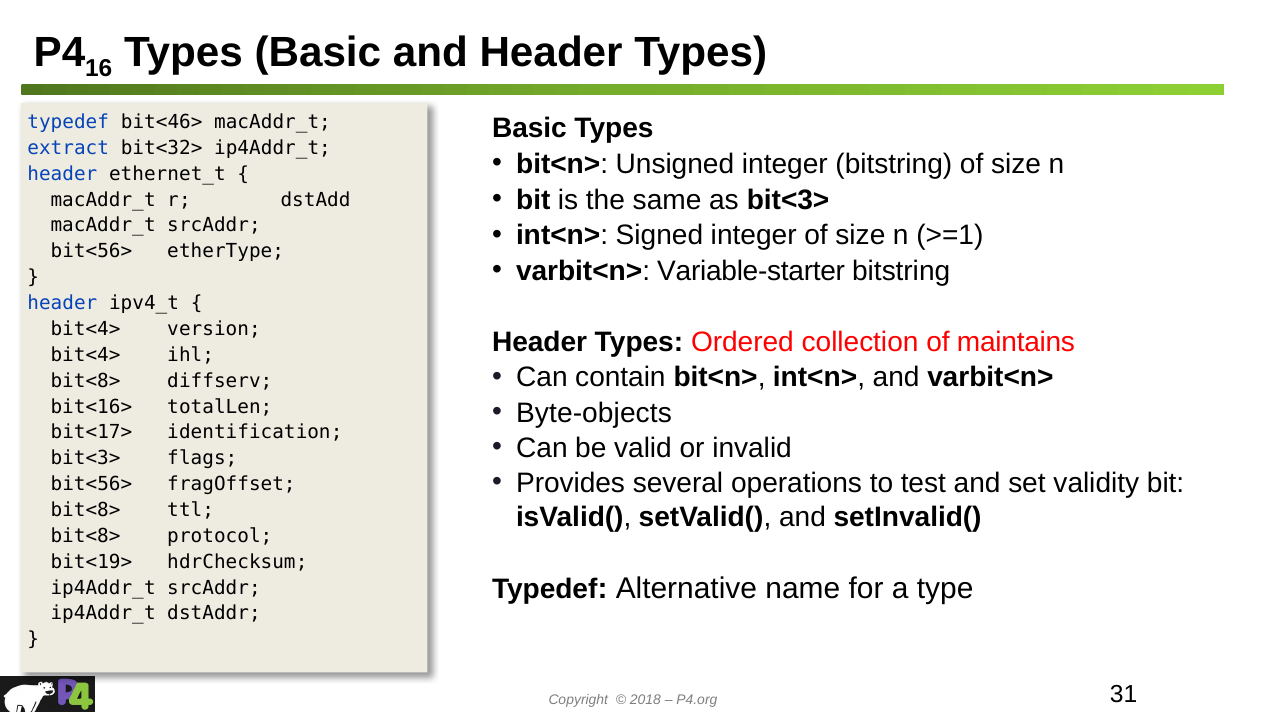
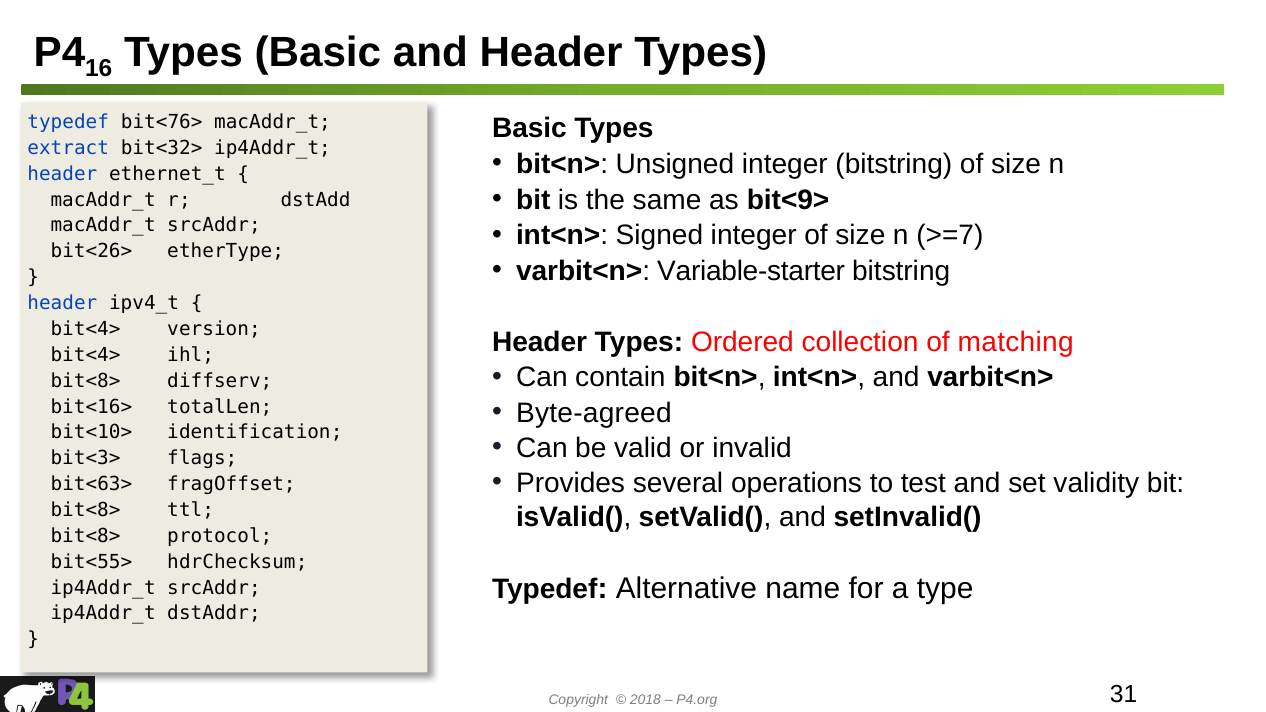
bit<46>: bit<46> -> bit<76> (162, 122)
as bit<3>: bit<3> -> bit<9> (788, 200)
>=1: >=1 -> >=7 (950, 235)
bit<56>: bit<56> -> bit<26> (91, 252)
maintains: maintains -> matching (1016, 343)
Byte-objects: Byte-objects -> Byte-agreed (594, 413)
bit<17>: bit<17> -> bit<10> (91, 433)
bit<56>: bit<56> -> bit<63> (91, 484)
bit<19>: bit<19> -> bit<55> (91, 562)
